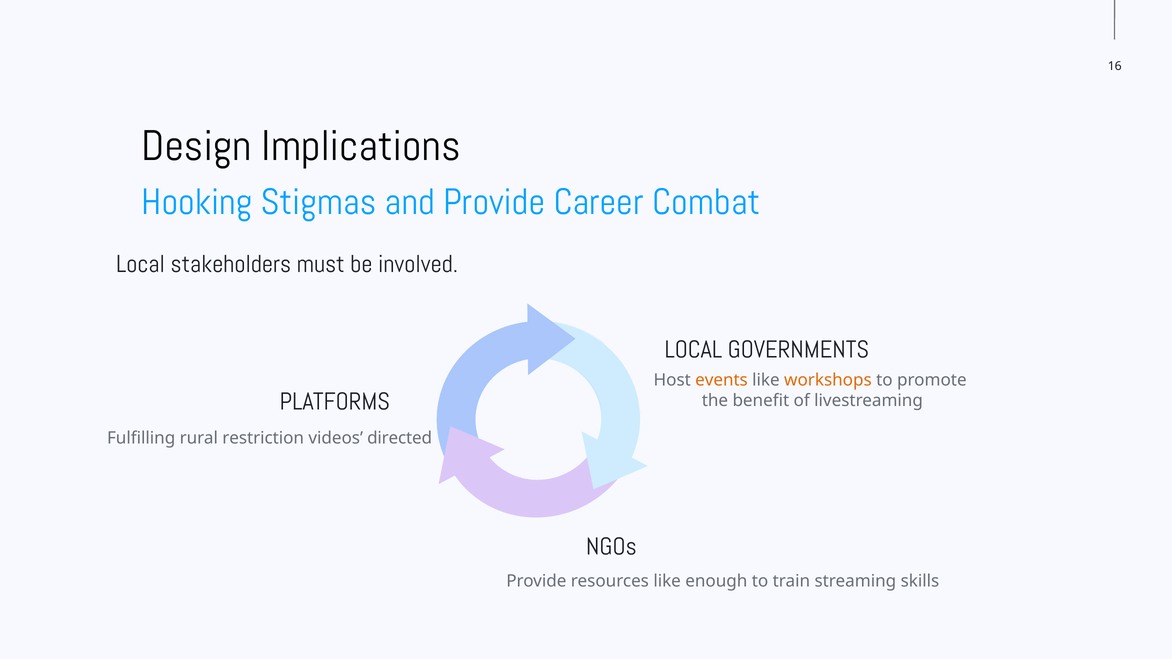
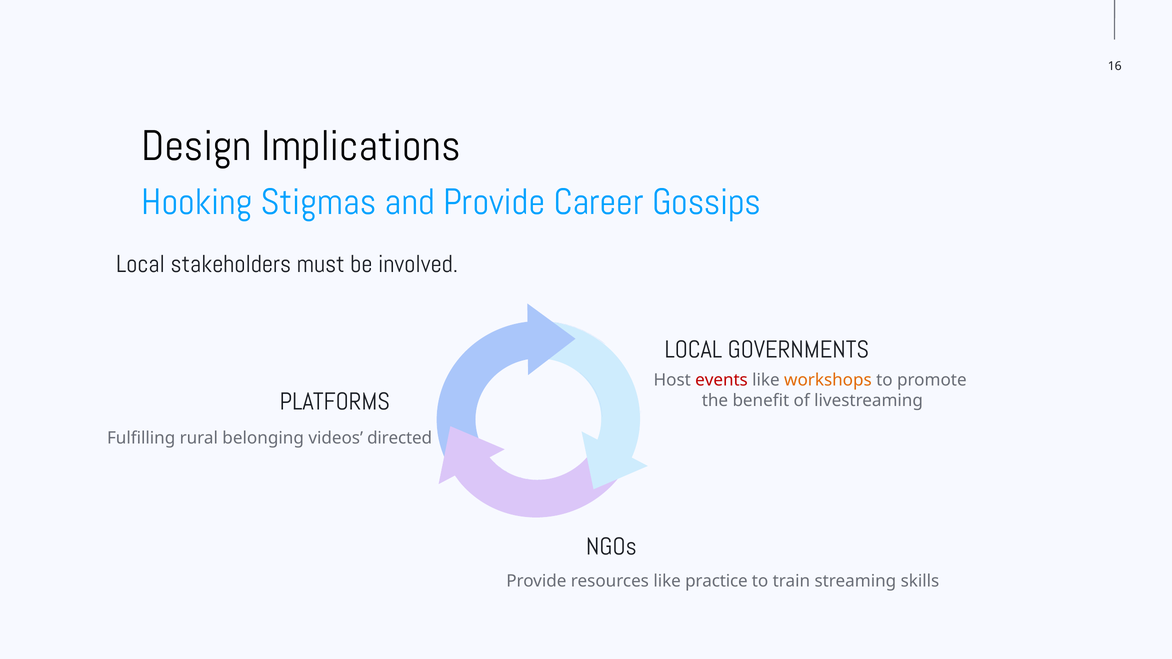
Combat: Combat -> Gossips (707, 202)
events colour: orange -> red (722, 380)
restriction: restriction -> belonging (263, 438)
enough: enough -> practice (716, 582)
